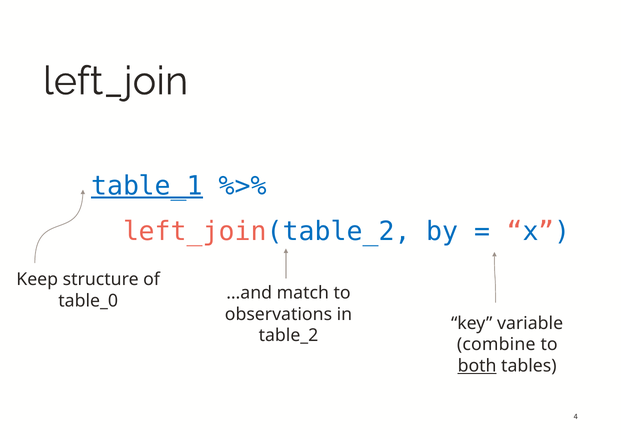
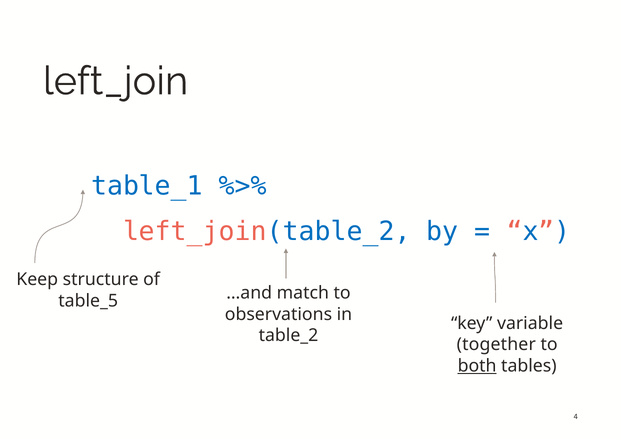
table_1 underline: present -> none (147, 186)
table_0: table_0 -> table_5 (88, 301)
combine: combine -> together (496, 345)
